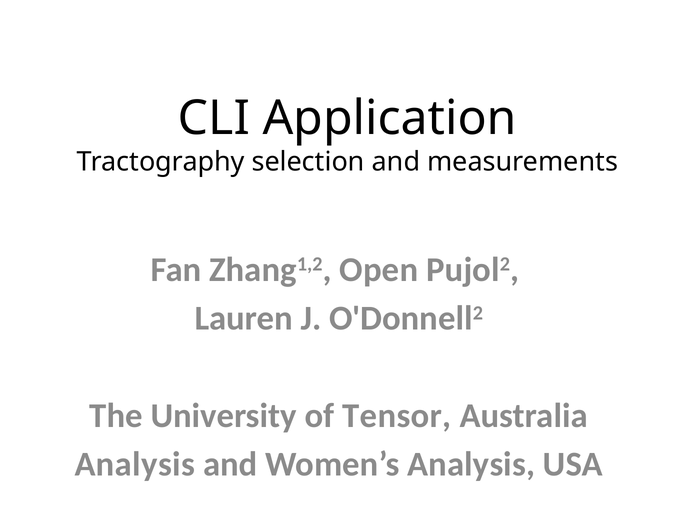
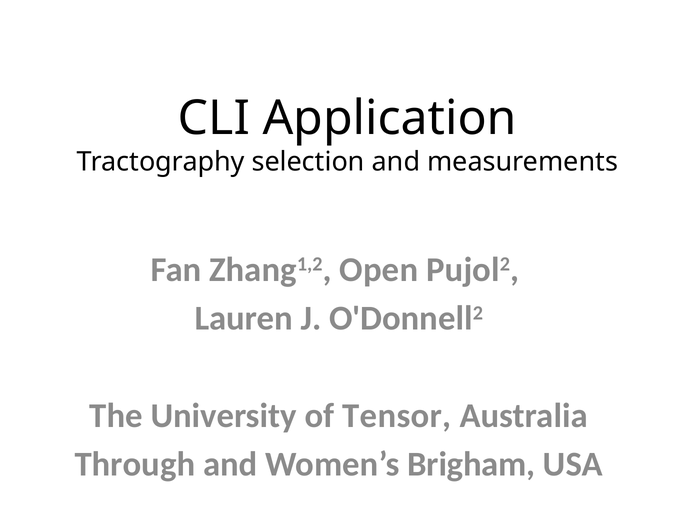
Analysis: Analysis -> Through (135, 465)
Women’s Analysis: Analysis -> Brigham (471, 465)
